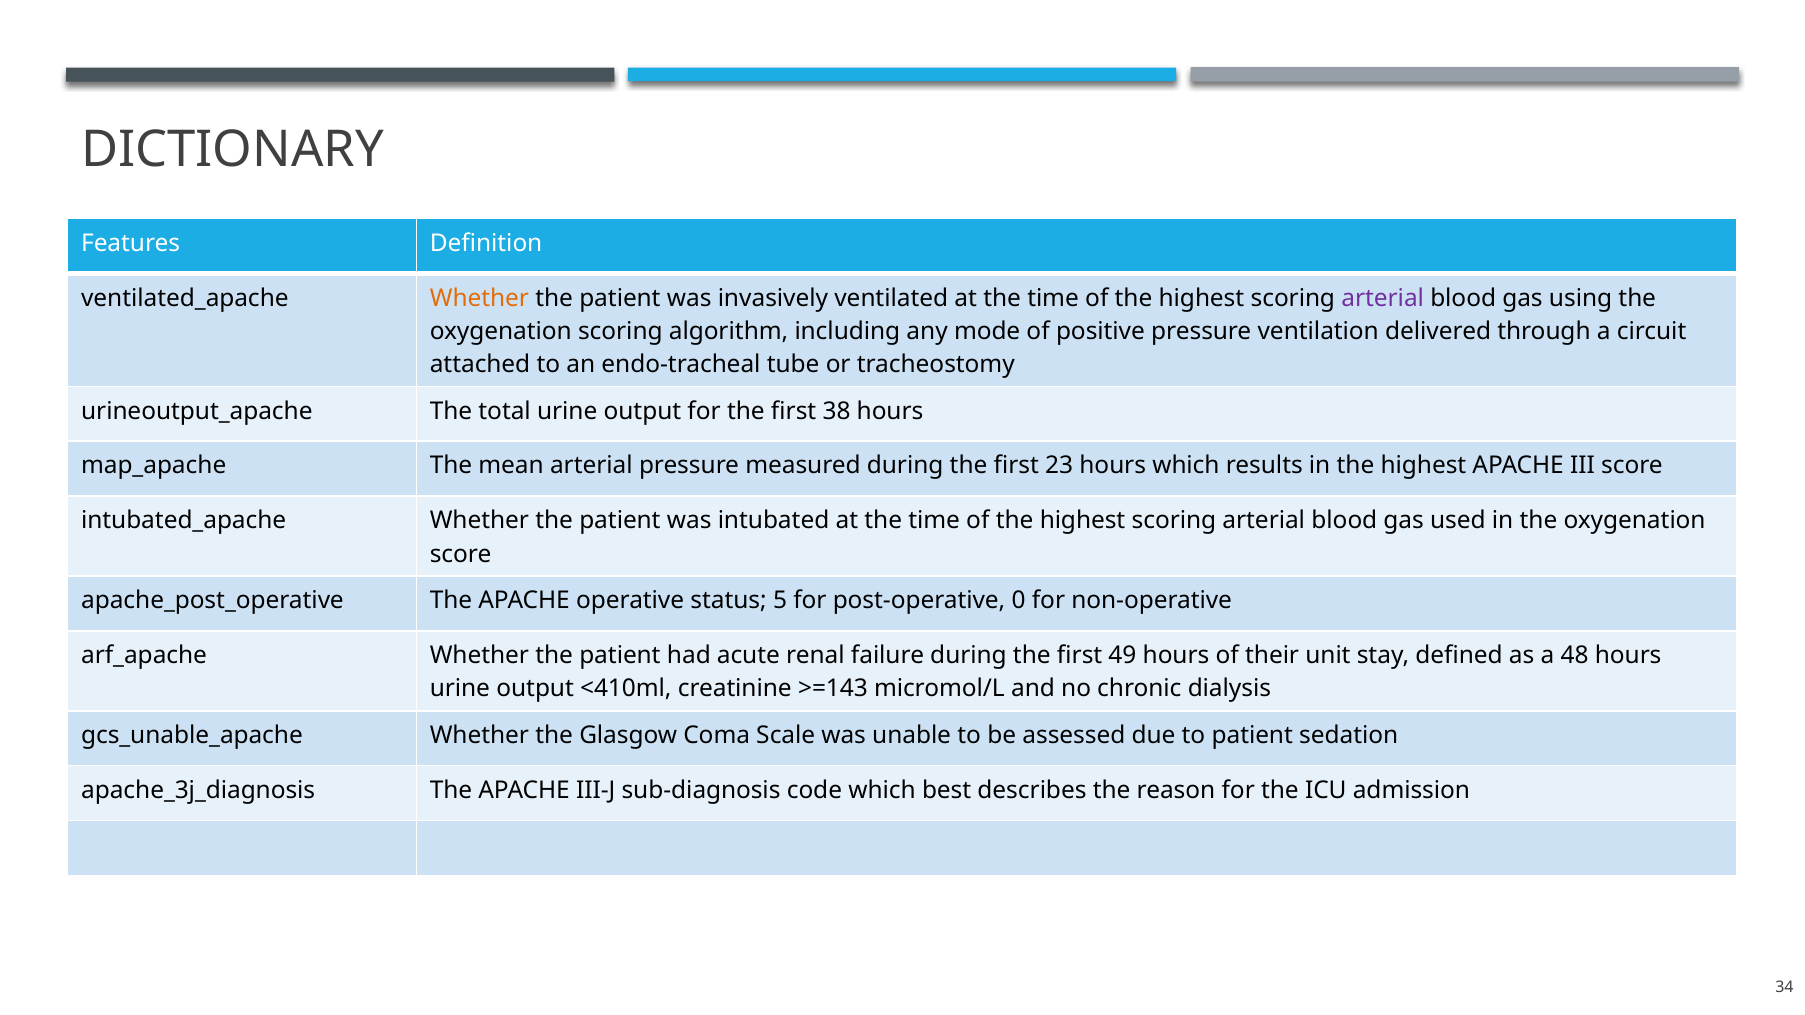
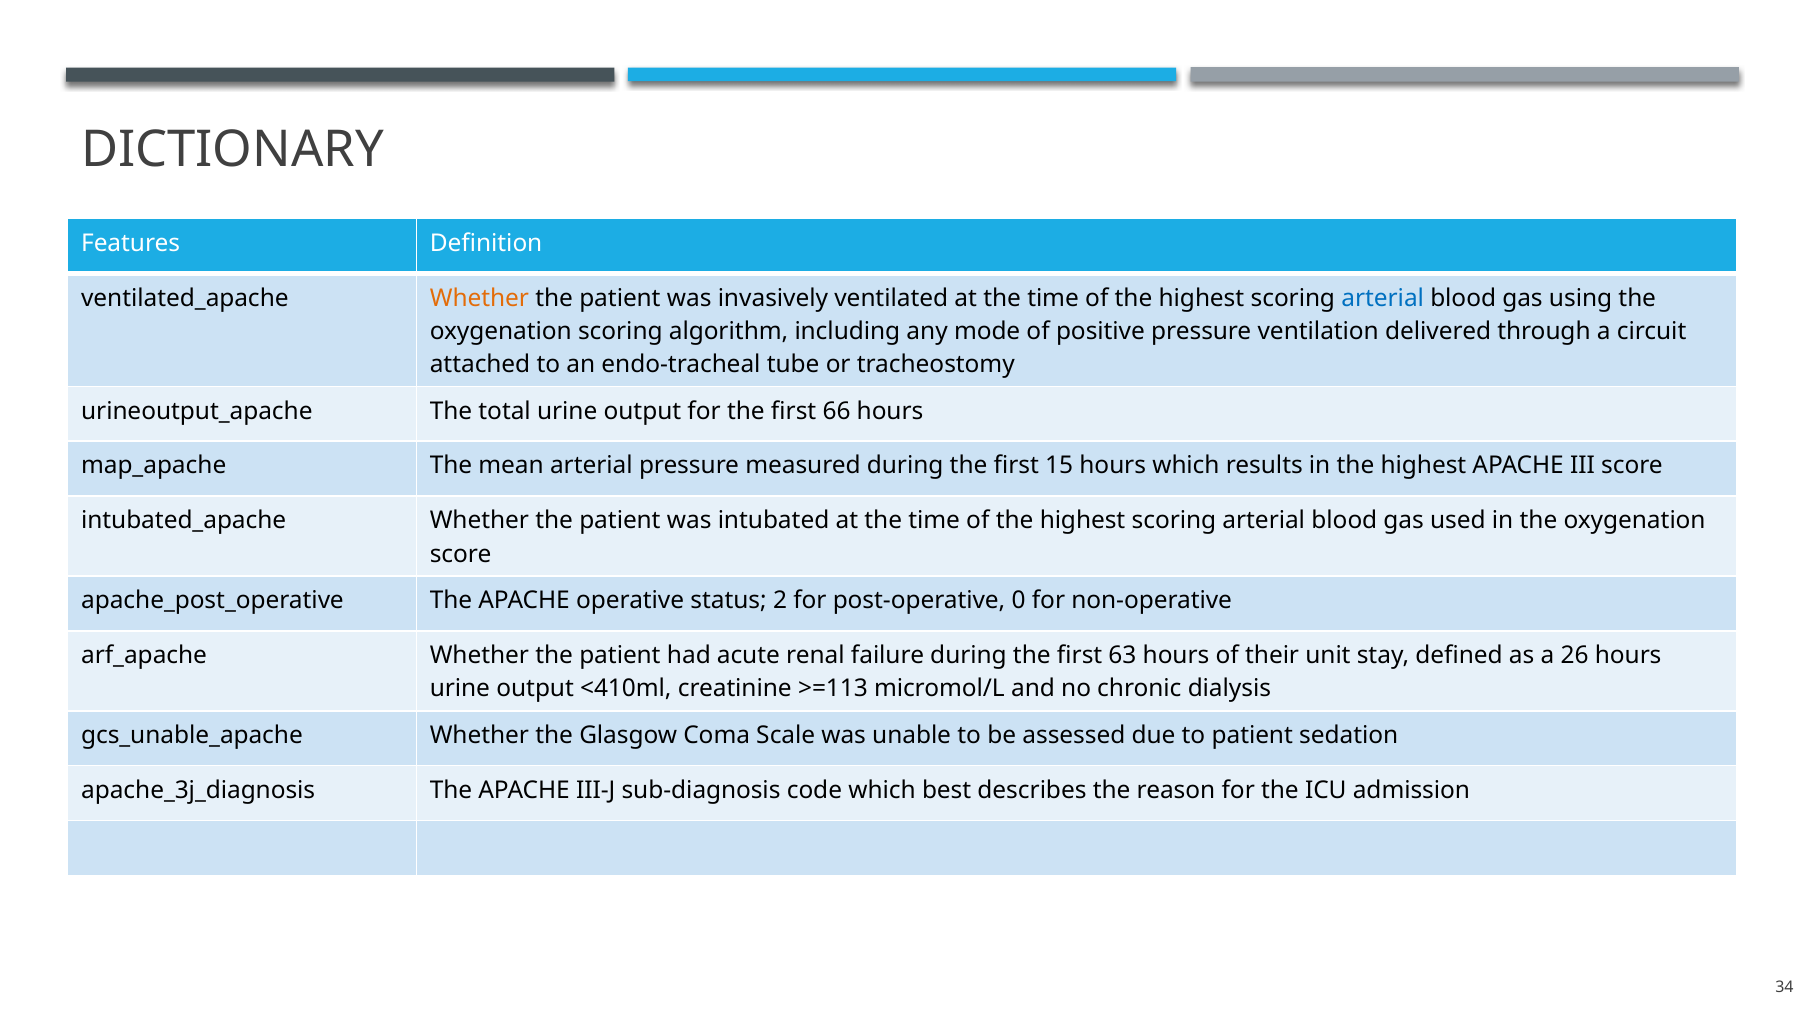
arterial colour: purple -> blue (1383, 298)
38: 38 -> 66 (837, 411)
23: 23 -> 15 (1059, 466)
5: 5 -> 2 (780, 601)
49: 49 -> 63 (1122, 656)
48: 48 -> 26 (1575, 656)
>=143: >=143 -> >=113 (833, 689)
